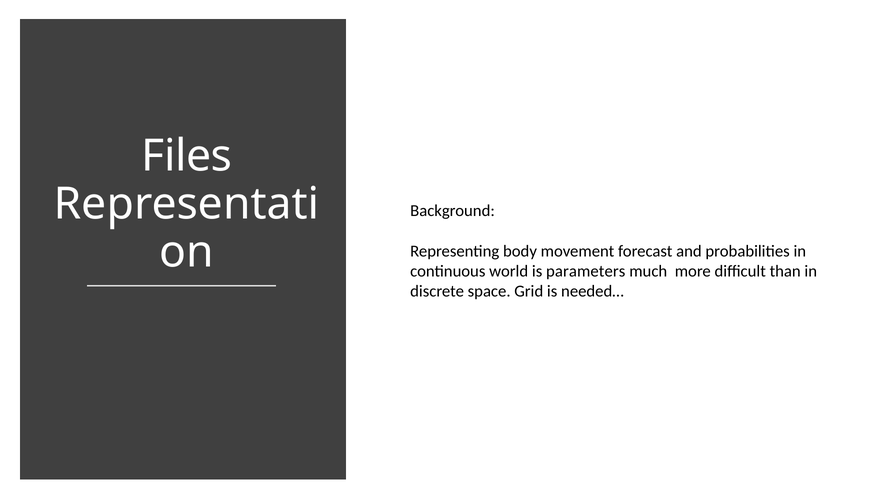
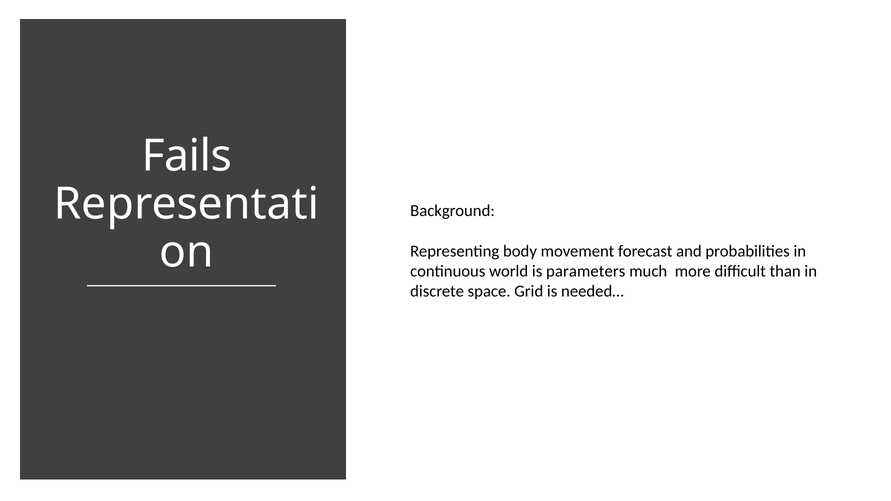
Files: Files -> Fails (187, 156)
